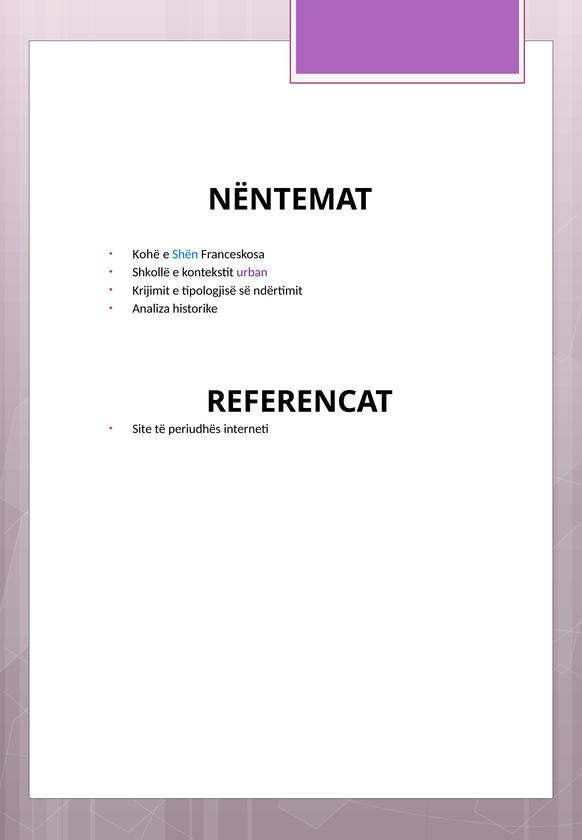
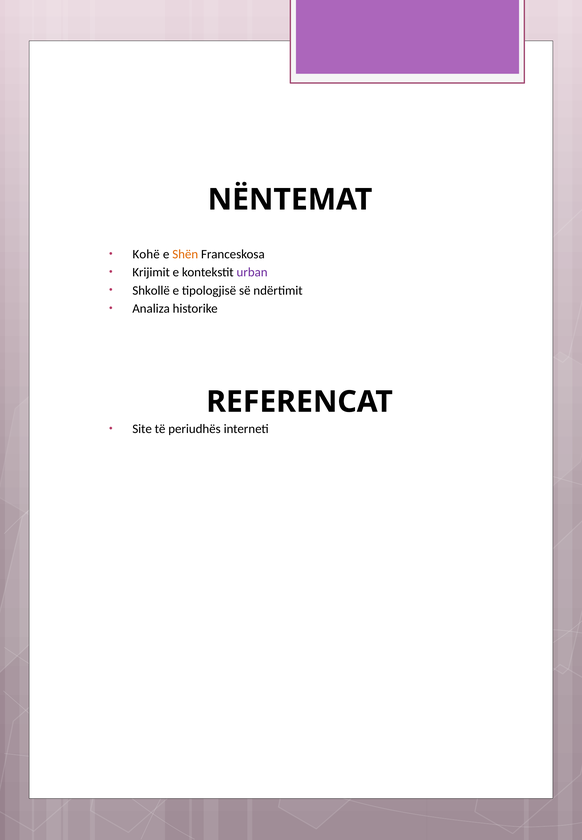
Shën colour: blue -> orange (185, 254)
Shkollë: Shkollë -> Krijimit (151, 273)
Krijimit: Krijimit -> Shkollë (151, 291)
